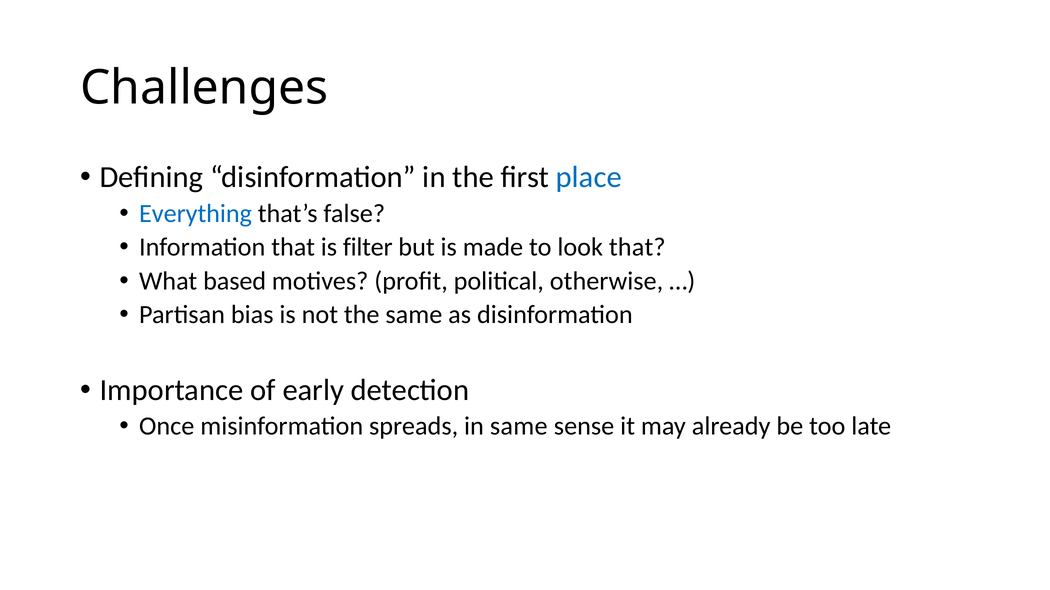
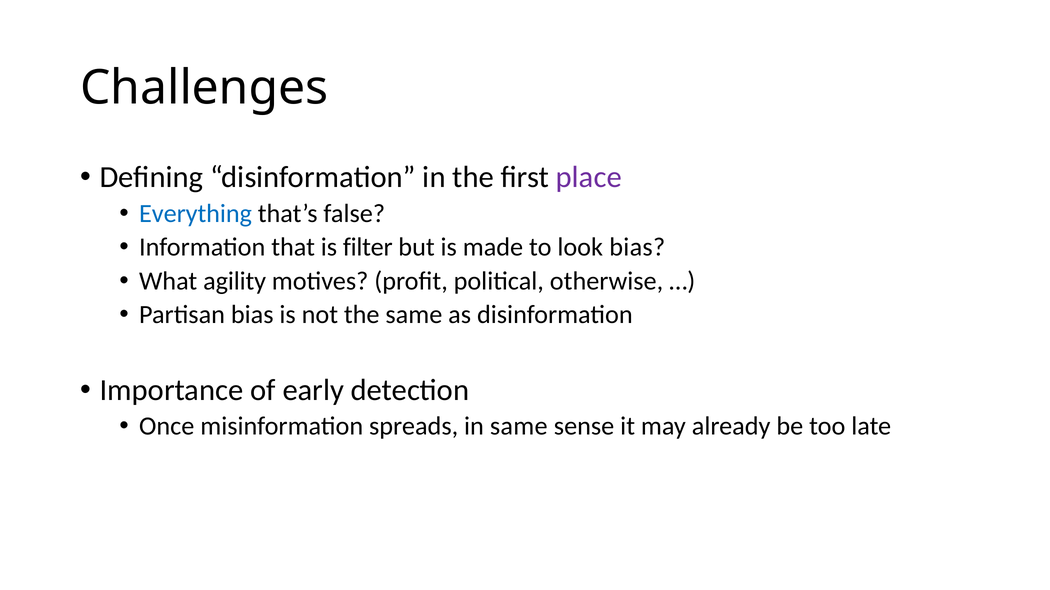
place colour: blue -> purple (589, 178)
look that: that -> bias (637, 248)
based: based -> agility (235, 281)
